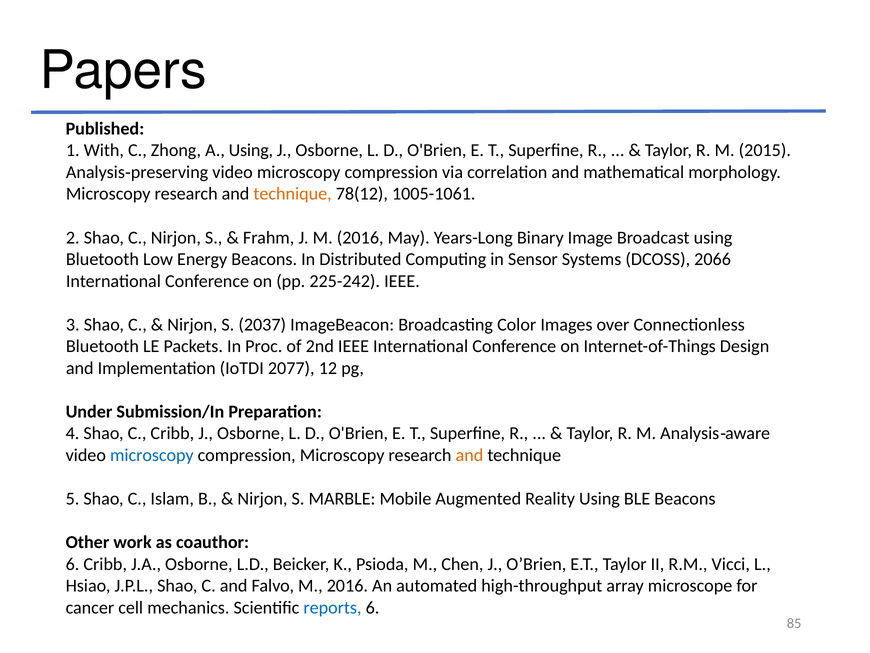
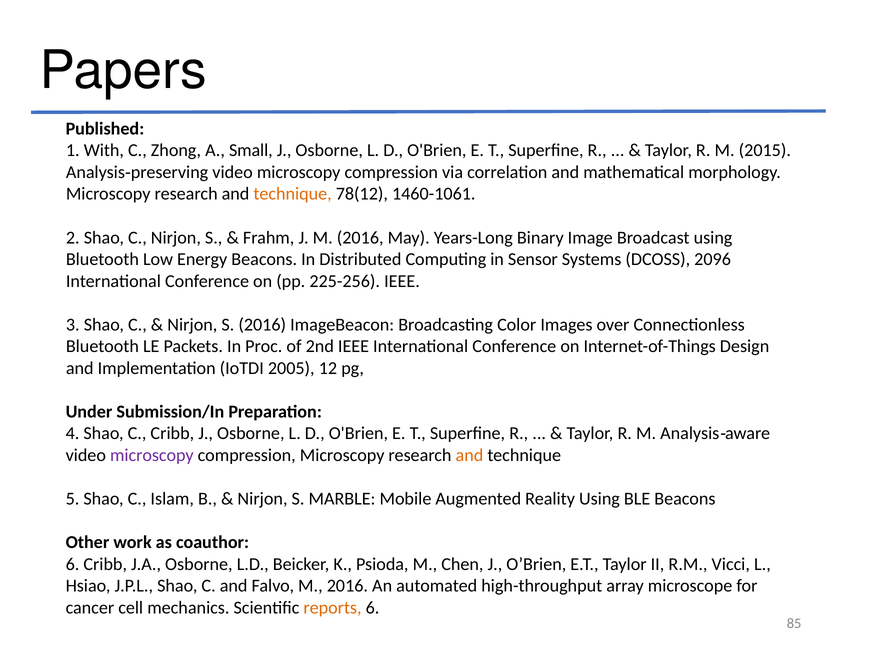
A Using: Using -> Small (251, 150)
1005-1061: 1005-1061 -> 1460-1061 (434, 194)
2066: 2066 -> 2096 (713, 259)
225-242: 225-242 -> 225-256 (345, 281)
S 2037: 2037 -> 2016 (262, 324)
2077: 2077 -> 2005 (291, 368)
microscopy colour: blue -> purple (152, 455)
reports colour: blue -> orange (332, 607)
